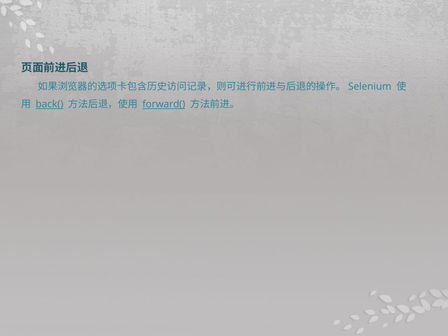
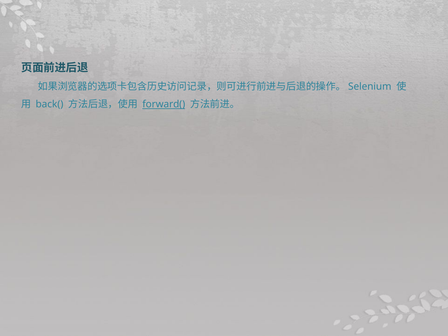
back( underline: present -> none (49, 104)
